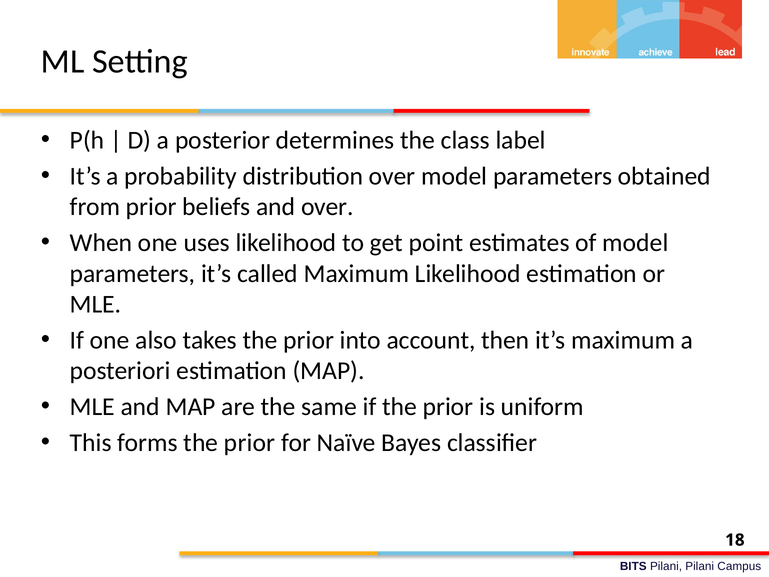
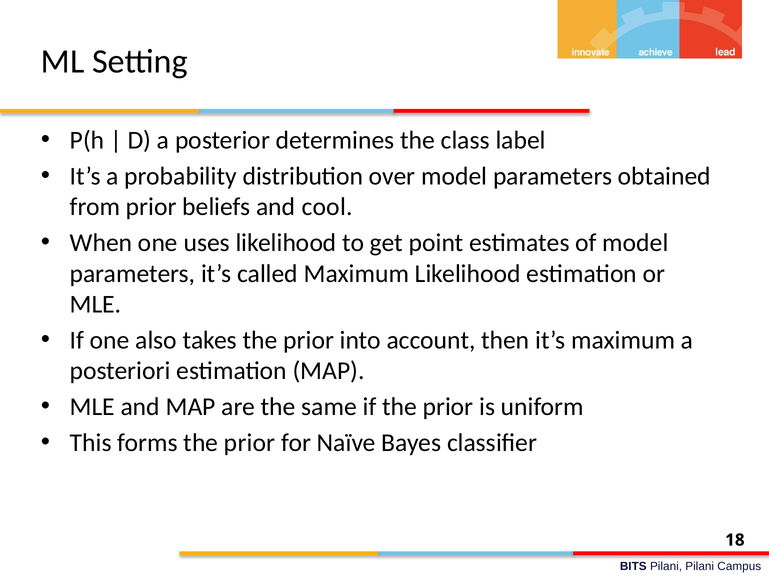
and over: over -> cool (327, 207)
